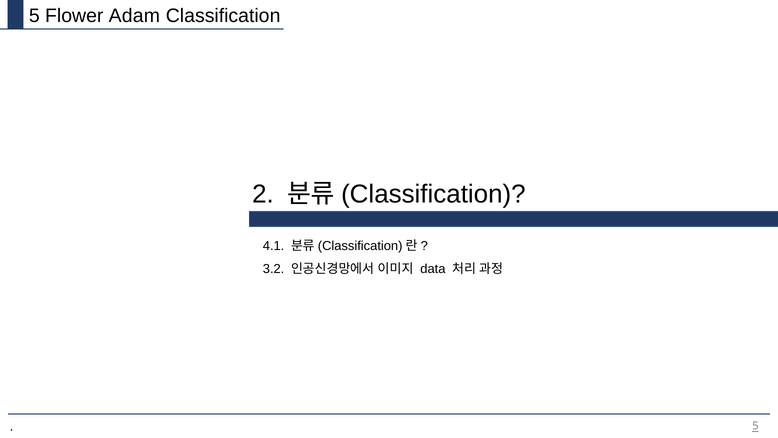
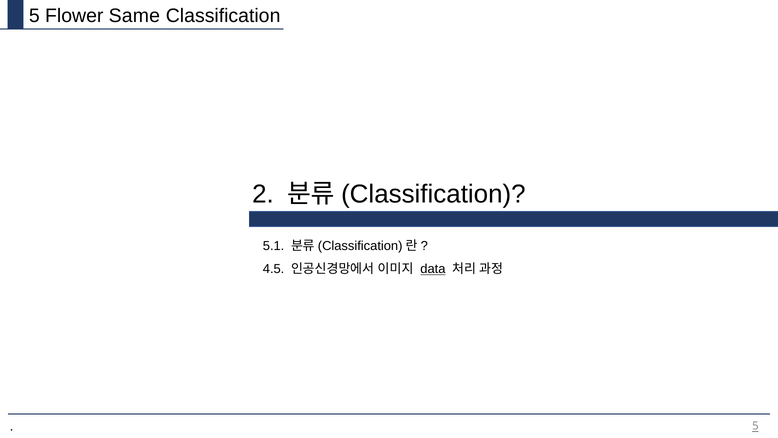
Adam: Adam -> Same (134, 16)
4.1: 4.1 -> 5.1 (274, 246)
3.2: 3.2 -> 4.5 (274, 269)
data underline: none -> present (433, 269)
